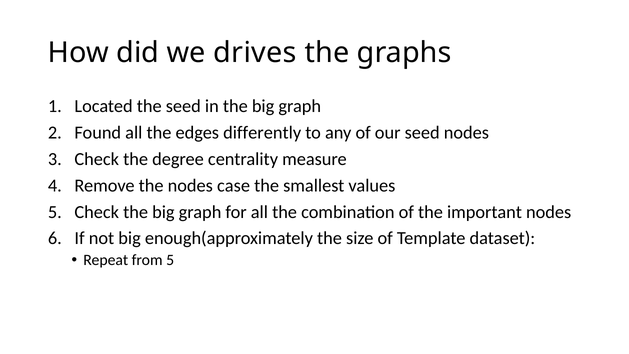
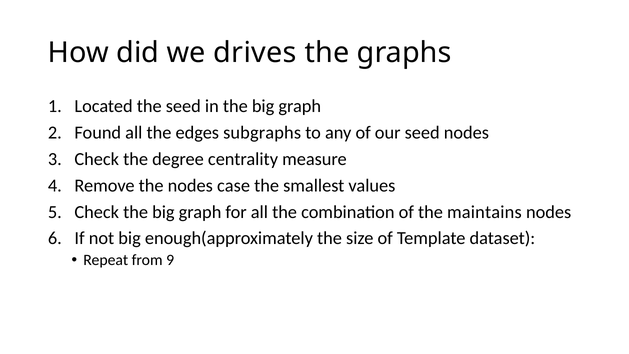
differently: differently -> subgraphs (262, 133)
important: important -> maintains (484, 212)
from 5: 5 -> 9 (170, 260)
